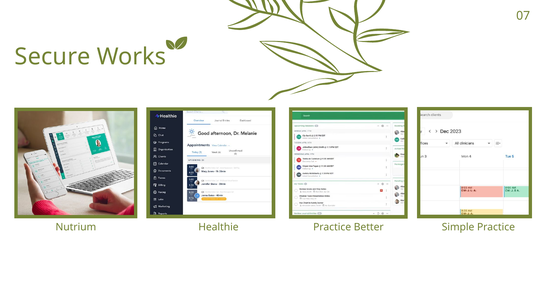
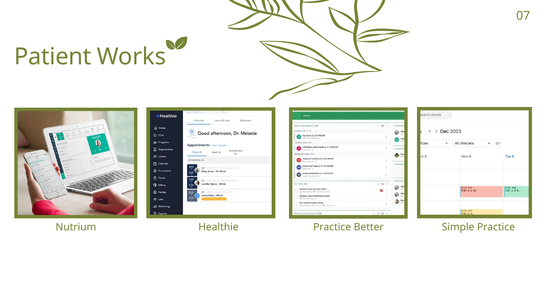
Secure: Secure -> Patient (53, 57)
